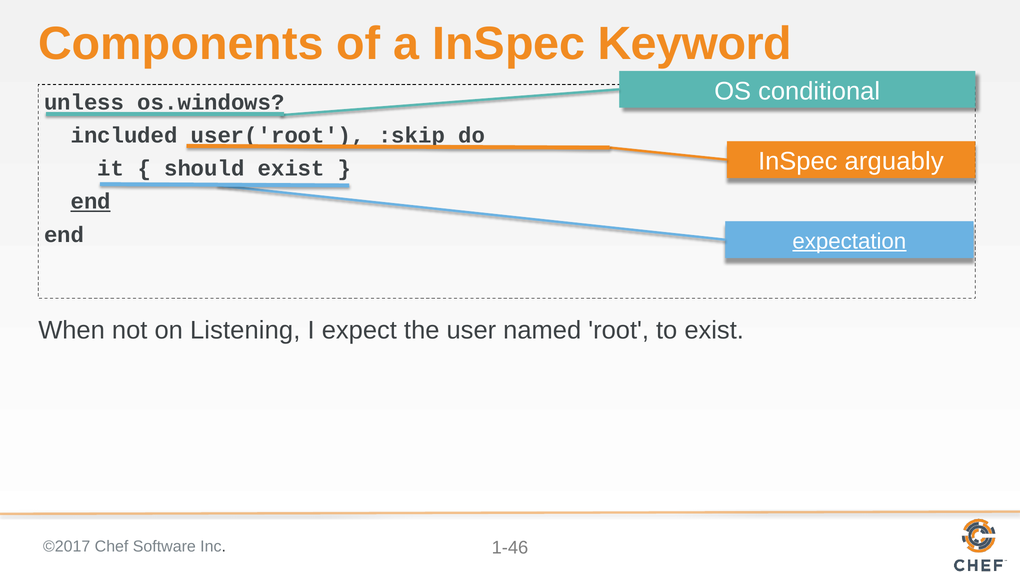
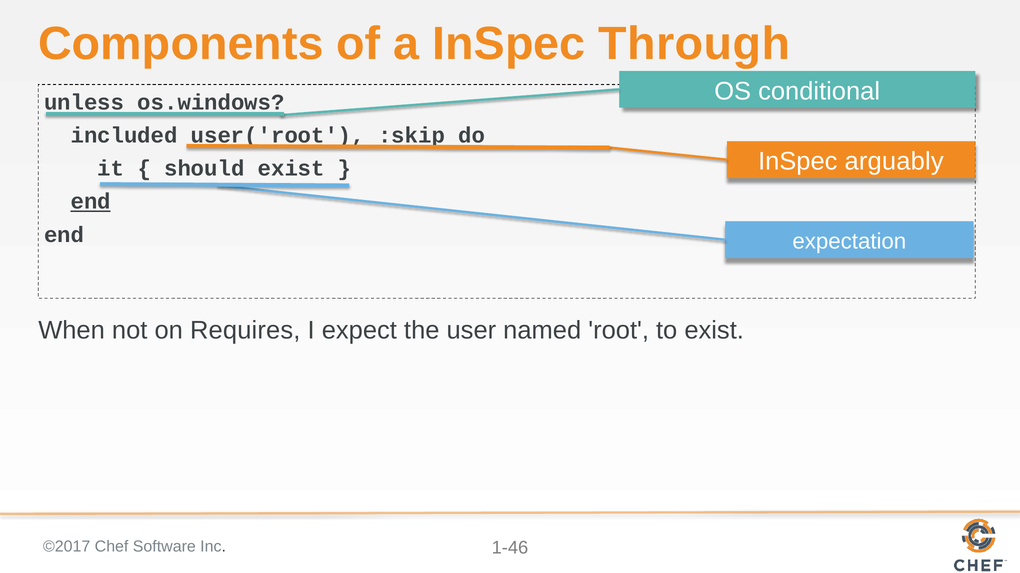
Keyword: Keyword -> Through (694, 44)
expectation underline: present -> none (849, 242)
Listening: Listening -> Requires (245, 331)
